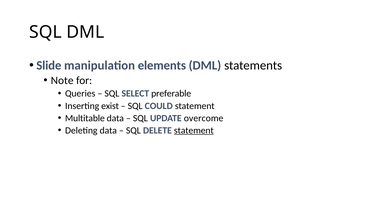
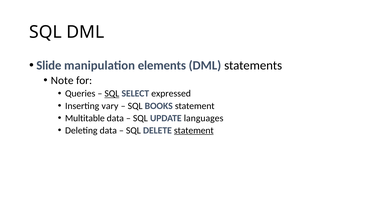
SQL underline: none -> present (112, 94)
preferable: preferable -> expressed (171, 94)
exist: exist -> vary (110, 106)
COULD: COULD -> BOOKS (159, 106)
overcome: overcome -> languages (204, 118)
